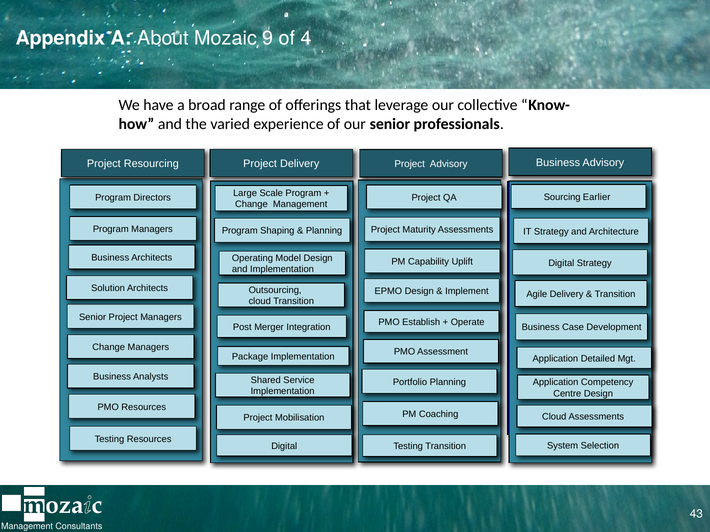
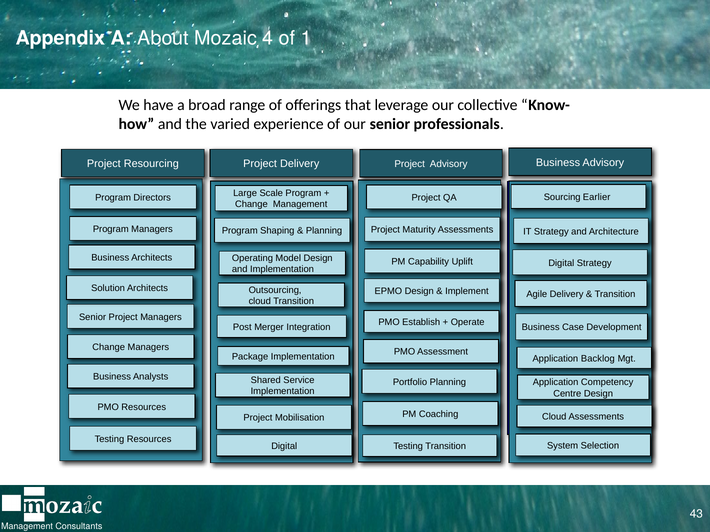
9: 9 -> 4 (268, 38)
4: 4 -> 1 (306, 38)
Detailed: Detailed -> Backlog (598, 359)
